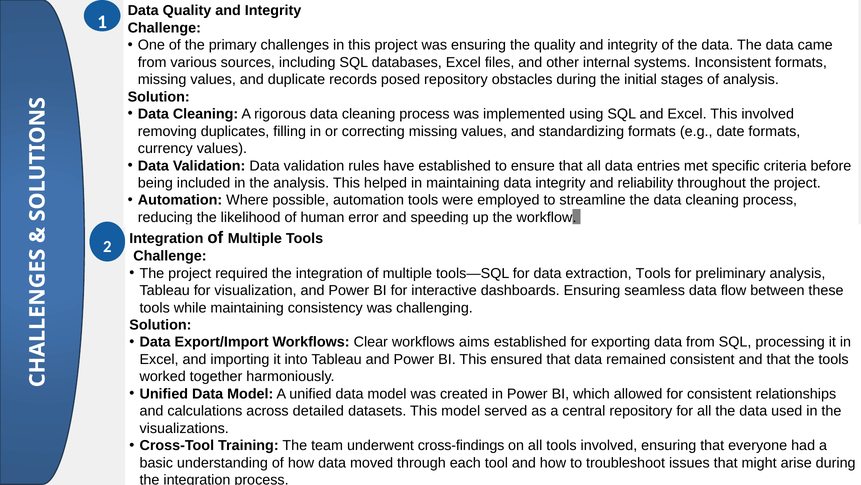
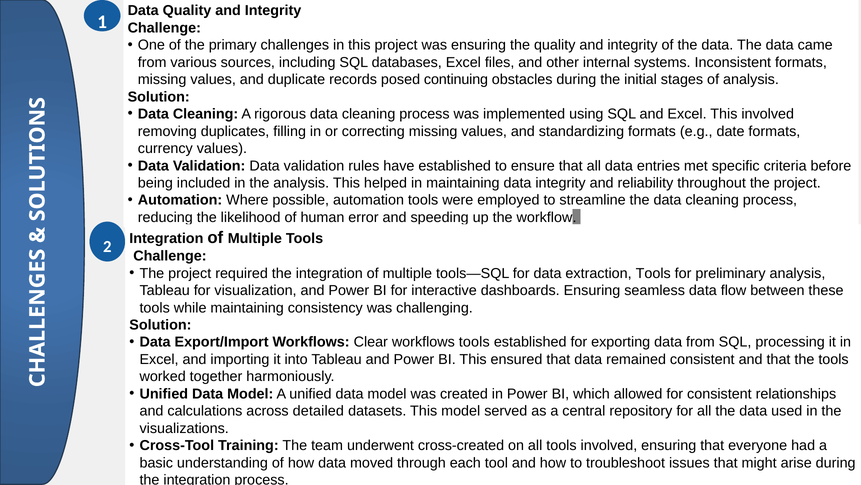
posed repository: repository -> continuing (456, 79)
workflows aims: aims -> tools (474, 342)
cross-findings: cross-findings -> cross-created (461, 445)
